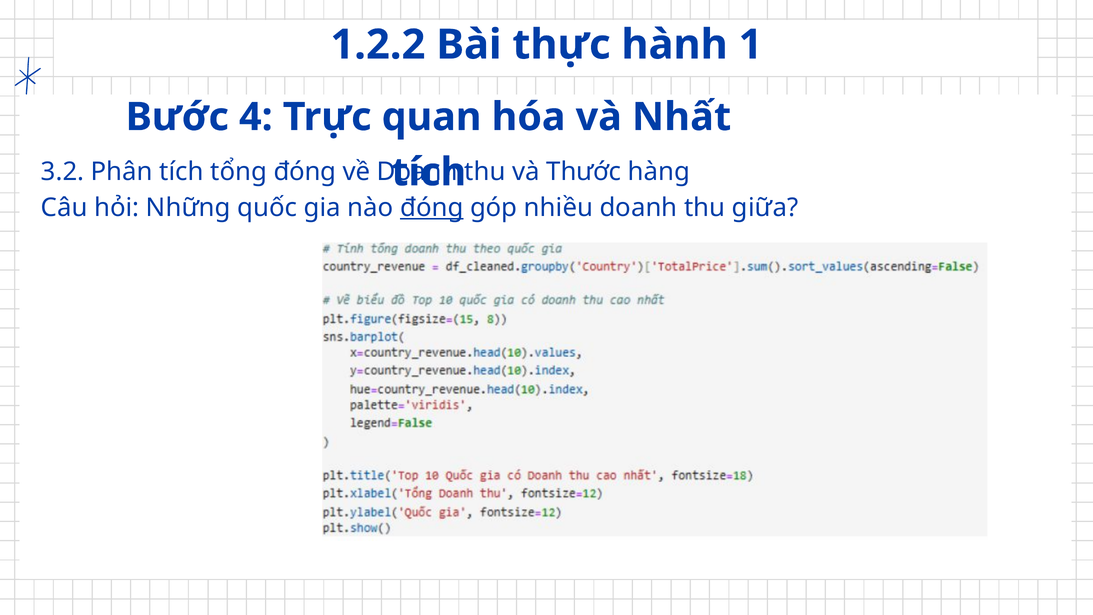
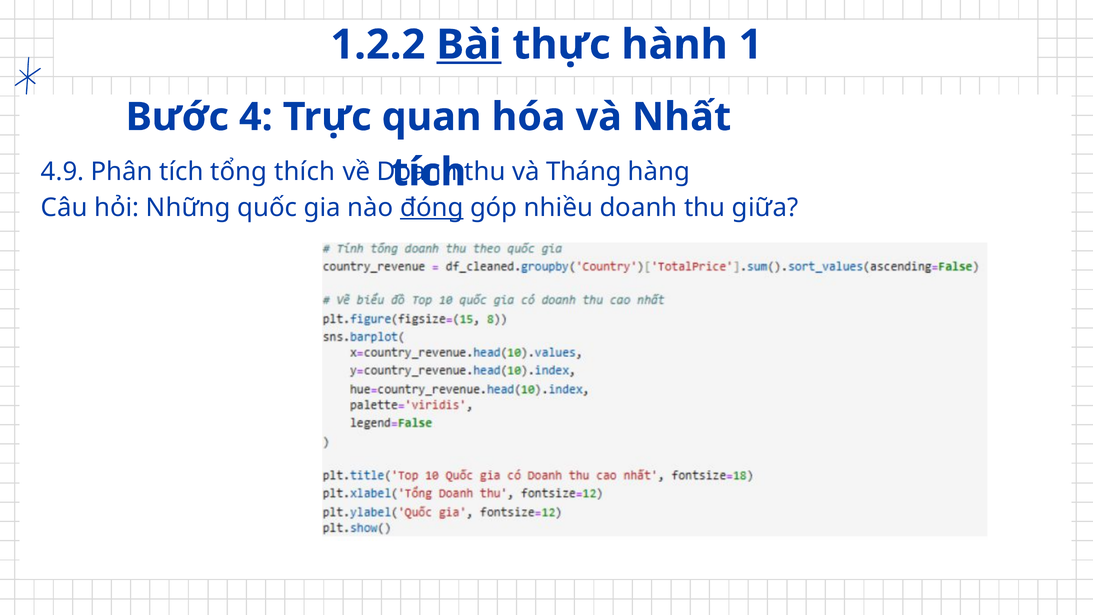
Bài underline: none -> present (469, 45)
3.2: 3.2 -> 4.9 (63, 172)
tổng đóng: đóng -> thích (305, 172)
Thước: Thước -> Tháng (584, 172)
